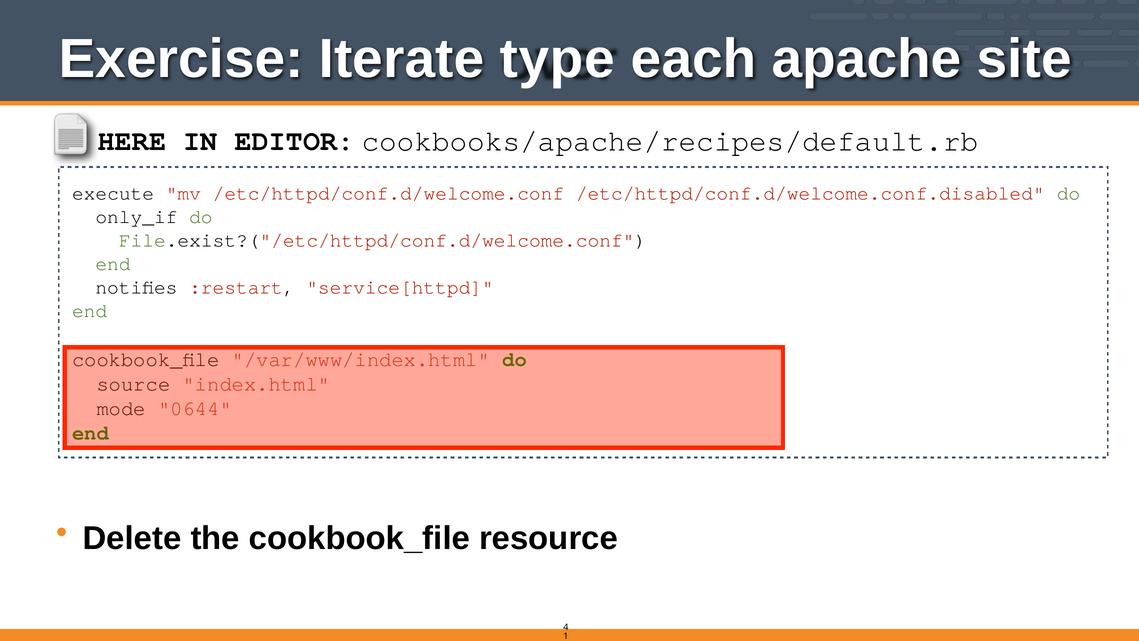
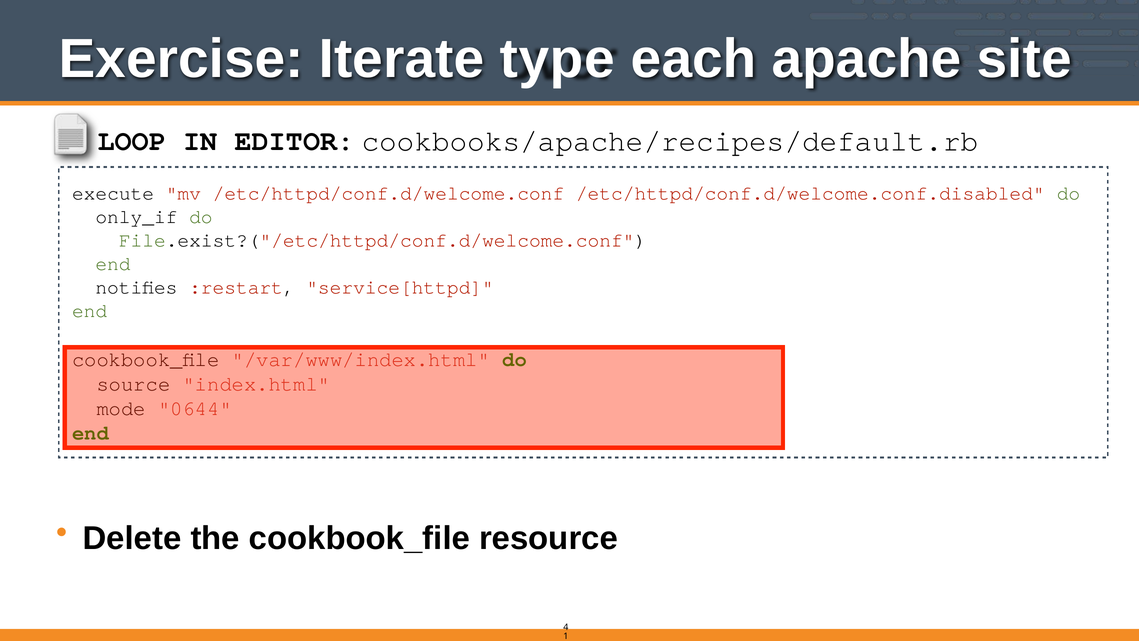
HERE: HERE -> LOOP (132, 141)
